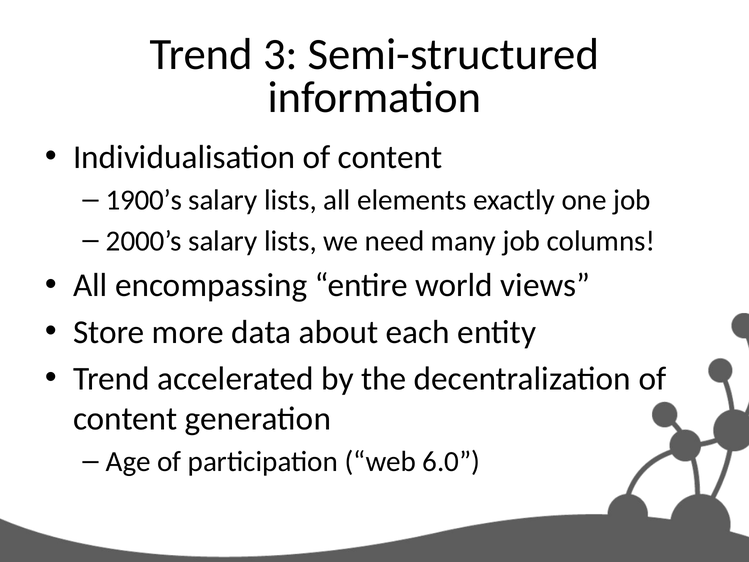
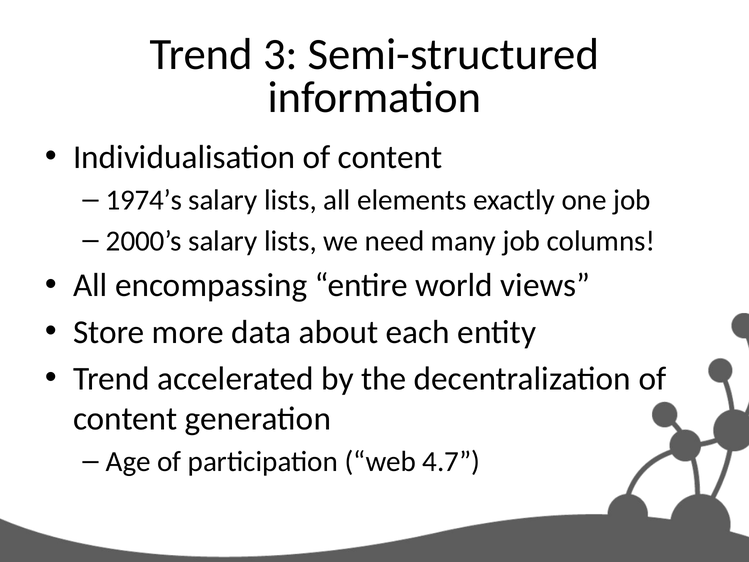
1900’s: 1900’s -> 1974’s (144, 200)
6.0: 6.0 -> 4.7 (451, 461)
